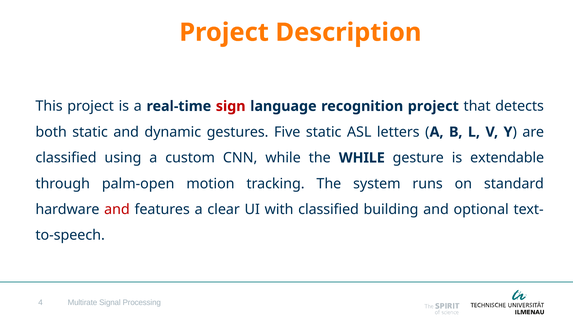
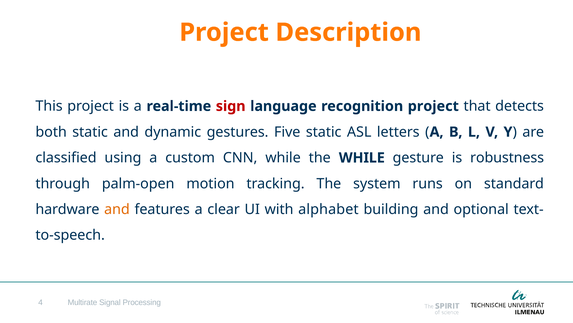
extendable: extendable -> robustness (507, 158)
and colour: red -> orange (117, 209)
with classified: classified -> alphabet (328, 209)
